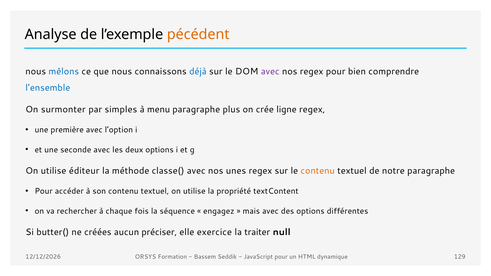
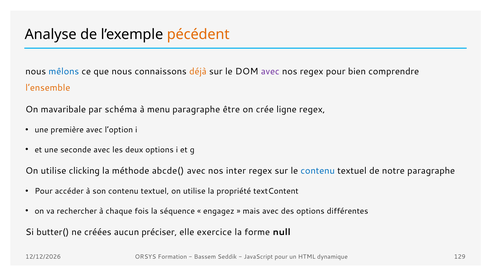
déjà colour: blue -> orange (198, 71)
l’ensemble colour: blue -> orange (48, 88)
surmonter: surmonter -> mavaribale (63, 110)
simples: simples -> schéma (121, 110)
plus: plus -> être (231, 110)
éditeur: éditeur -> clicking (84, 171)
classe(: classe( -> abcde( (168, 171)
unes: unes -> inter (236, 171)
contenu colour: orange -> blue (318, 171)
traiter: traiter -> forme (257, 232)
